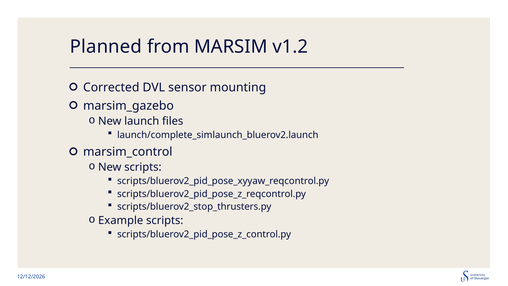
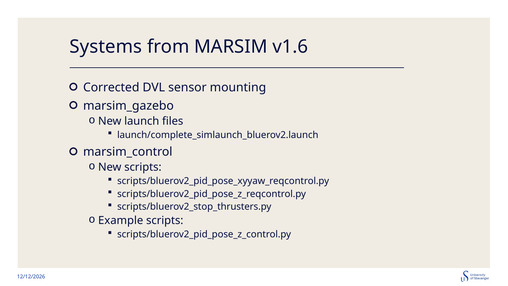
Planned: Planned -> Systems (106, 47)
v1.2: v1.2 -> v1.6 (290, 47)
